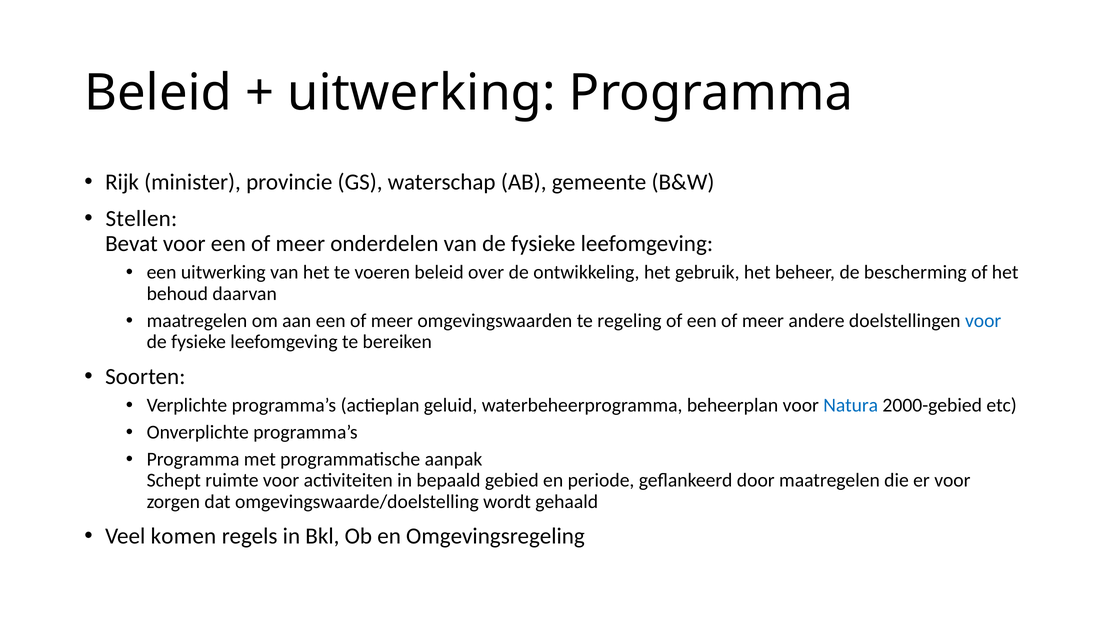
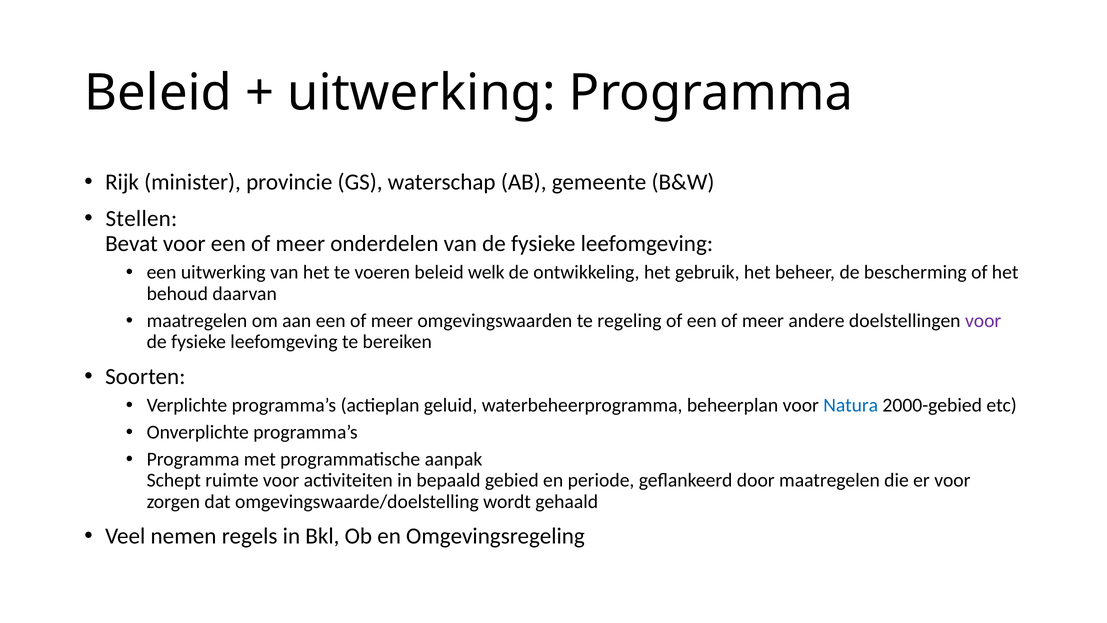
over: over -> welk (486, 272)
voor colour: blue -> purple (983, 320)
komen: komen -> nemen (184, 536)
